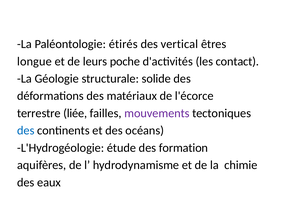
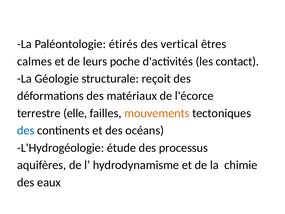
longue: longue -> calmes (34, 61)
solide: solide -> reçoit (156, 79)
liée: liée -> elle (75, 113)
mouvements colour: purple -> orange (157, 113)
formation: formation -> processus (183, 148)
